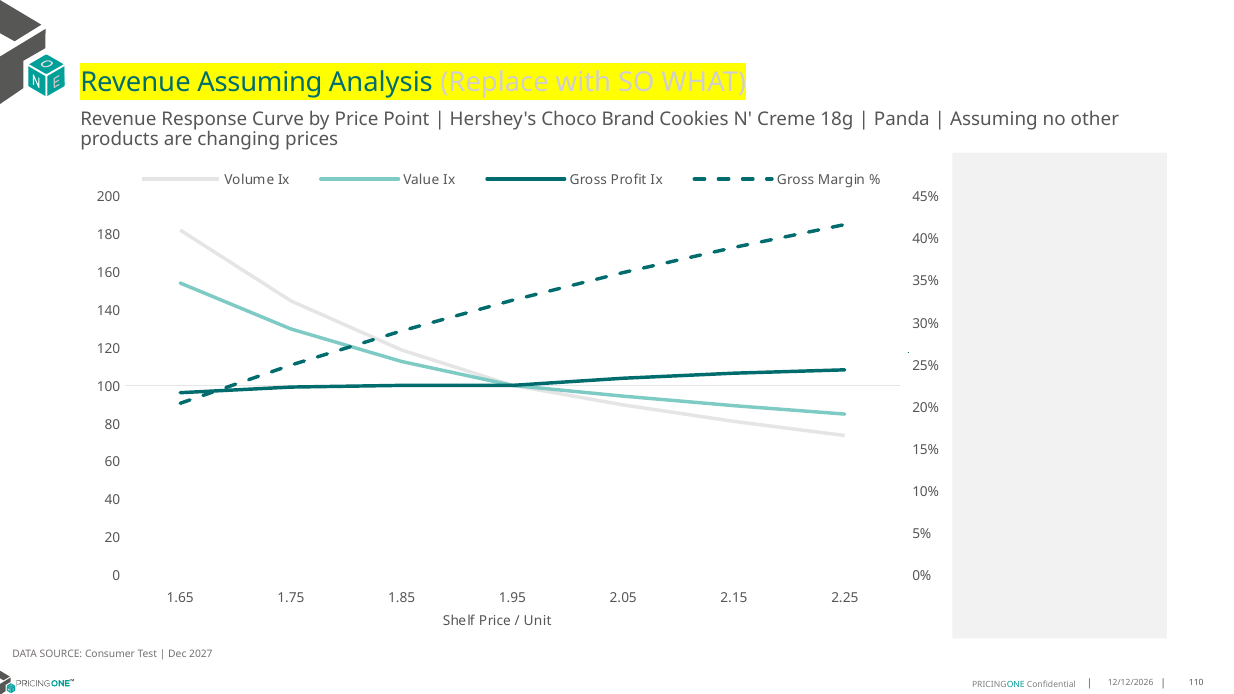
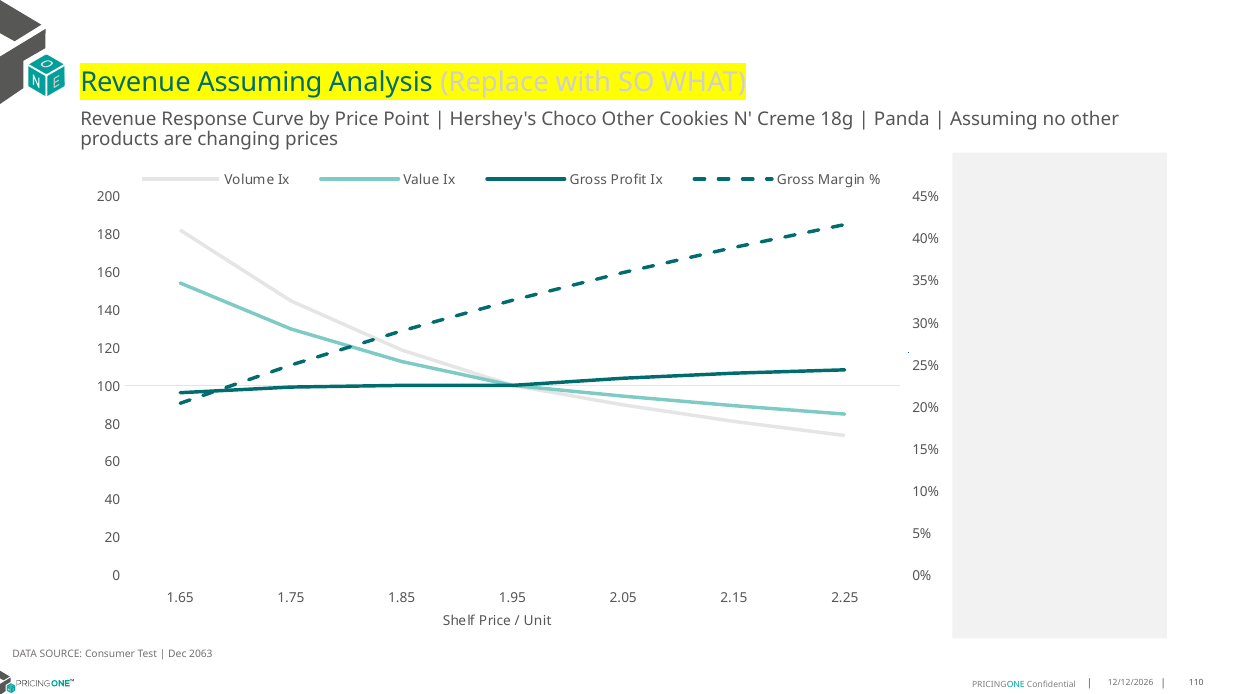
Choco Brand: Brand -> Other (628, 119)
2027: 2027 -> 2063 (201, 654)
